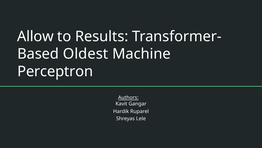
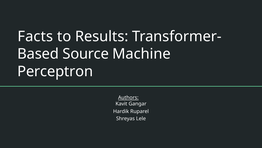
Allow: Allow -> Facts (35, 36)
Oldest: Oldest -> Source (86, 54)
